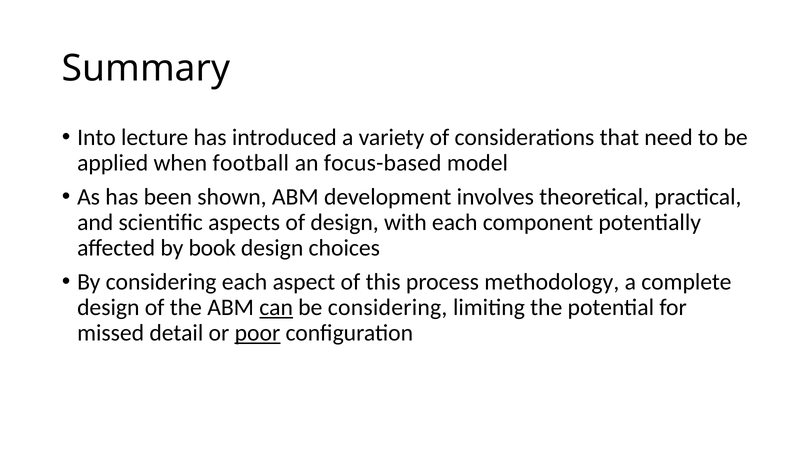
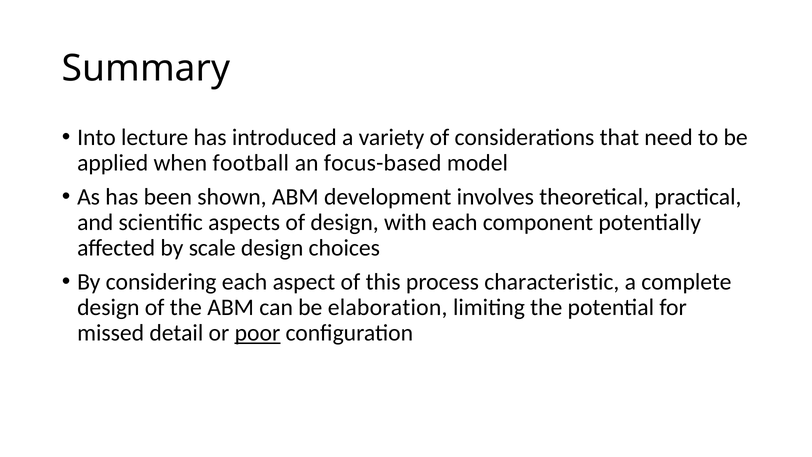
book: book -> scale (212, 248)
methodology: methodology -> characteristic (552, 282)
can underline: present -> none (276, 307)
be considering: considering -> elaboration (388, 307)
